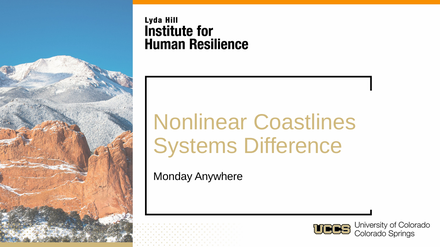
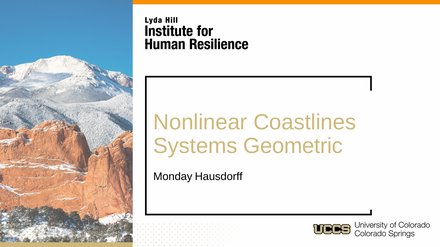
Difference: Difference -> Geometric (293, 146)
Anywhere: Anywhere -> Hausdorff (219, 177)
